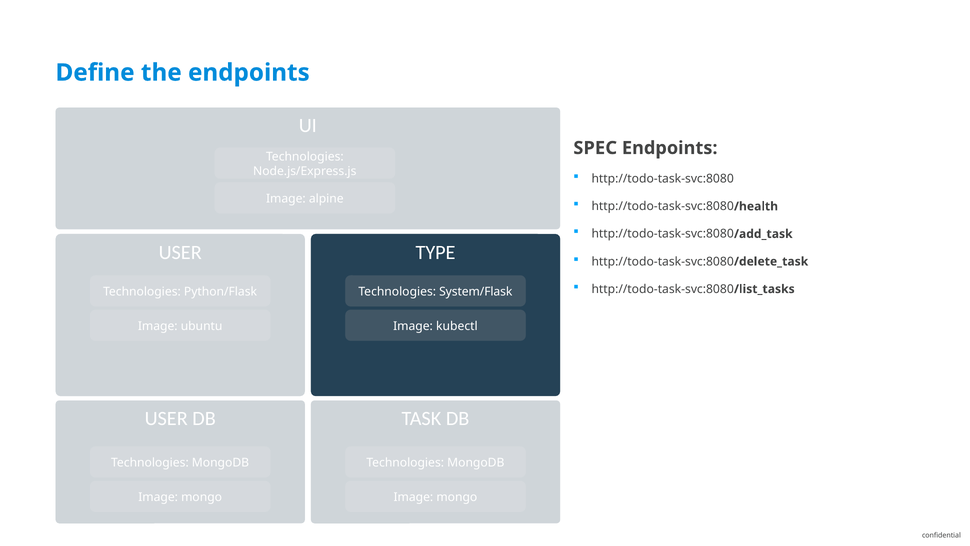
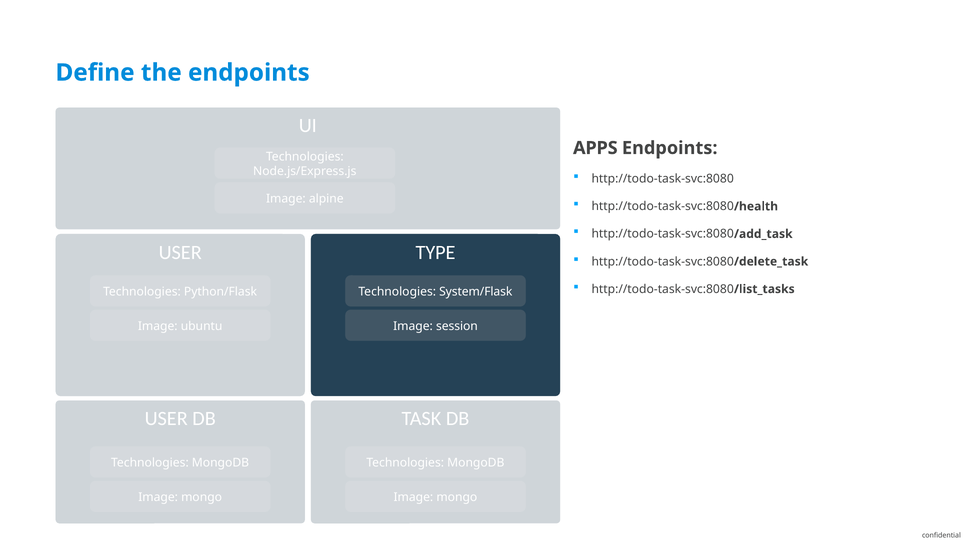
SPEC: SPEC -> APPS (595, 148)
kubectl: kubectl -> session (457, 326)
